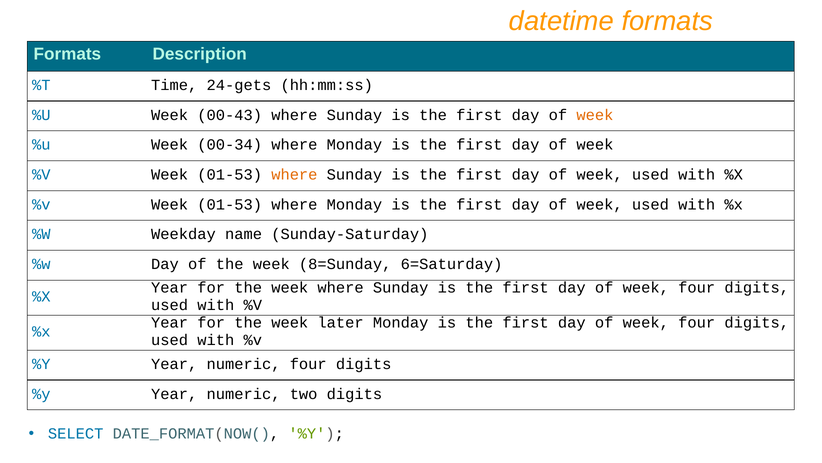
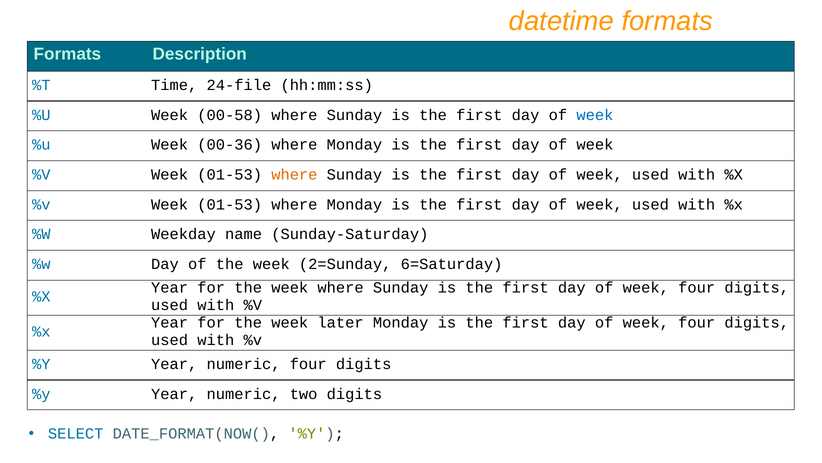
24-gets: 24-gets -> 24-file (239, 85)
00-43: 00-43 -> 00-58 (230, 115)
week colour: orange -> blue (595, 115)
00-34: 00-34 -> 00-36 (230, 145)
8=Sunday: 8=Sunday -> 2=Sunday (345, 264)
